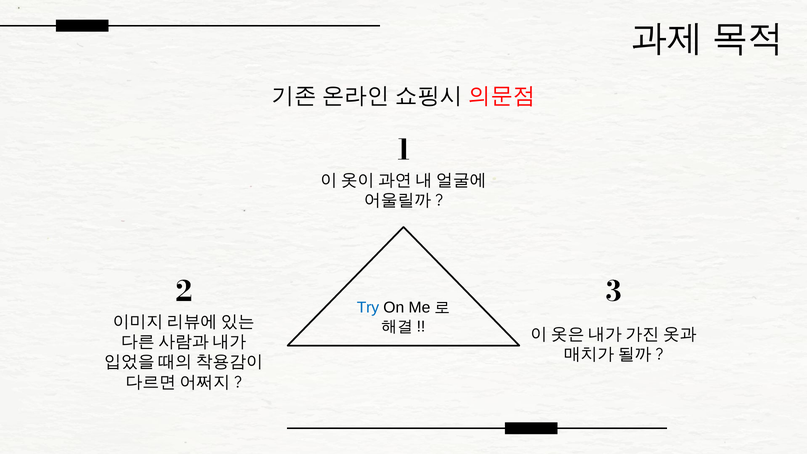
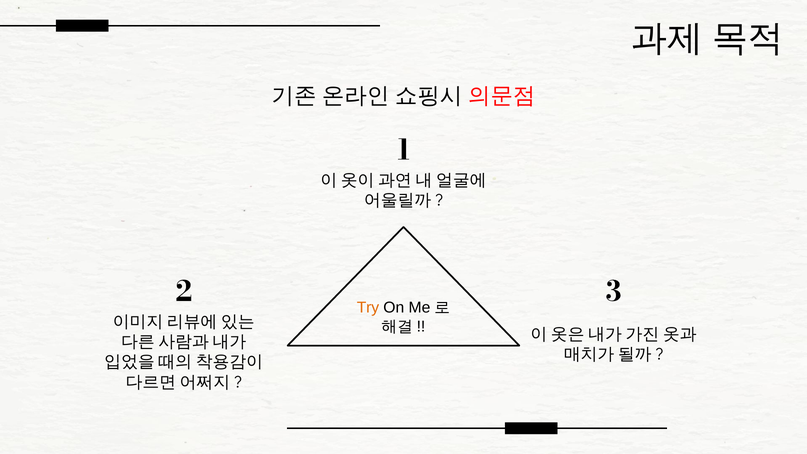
Try colour: blue -> orange (368, 308)
